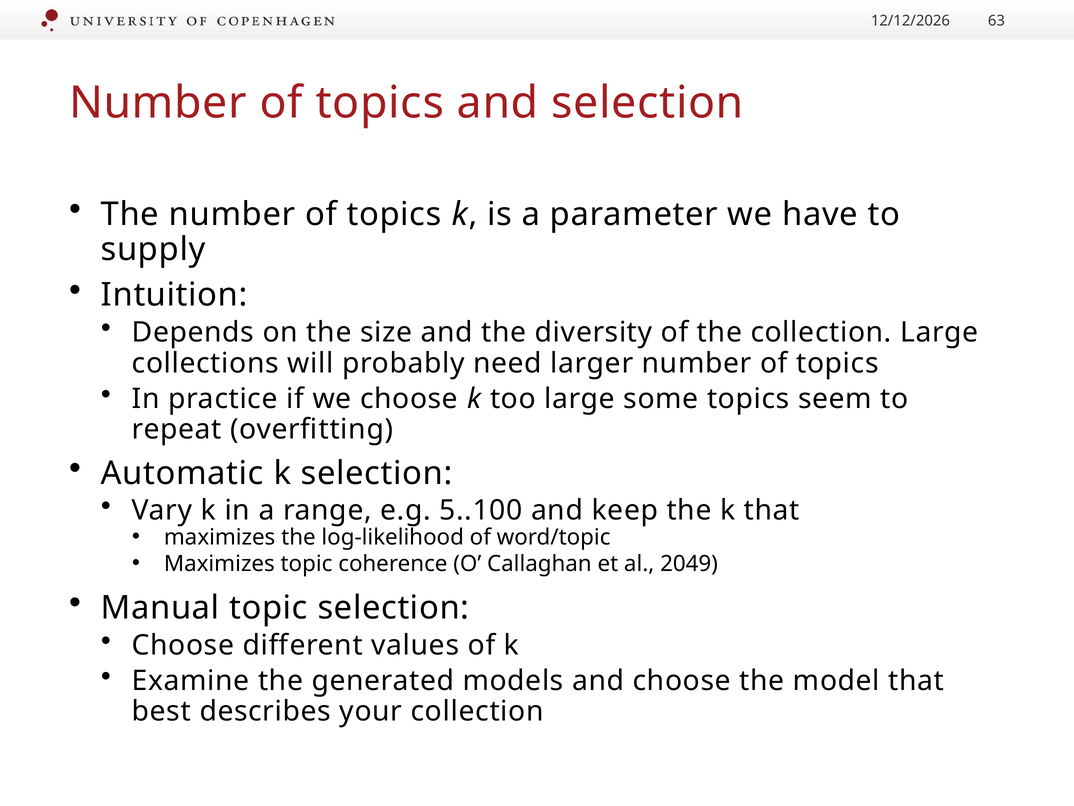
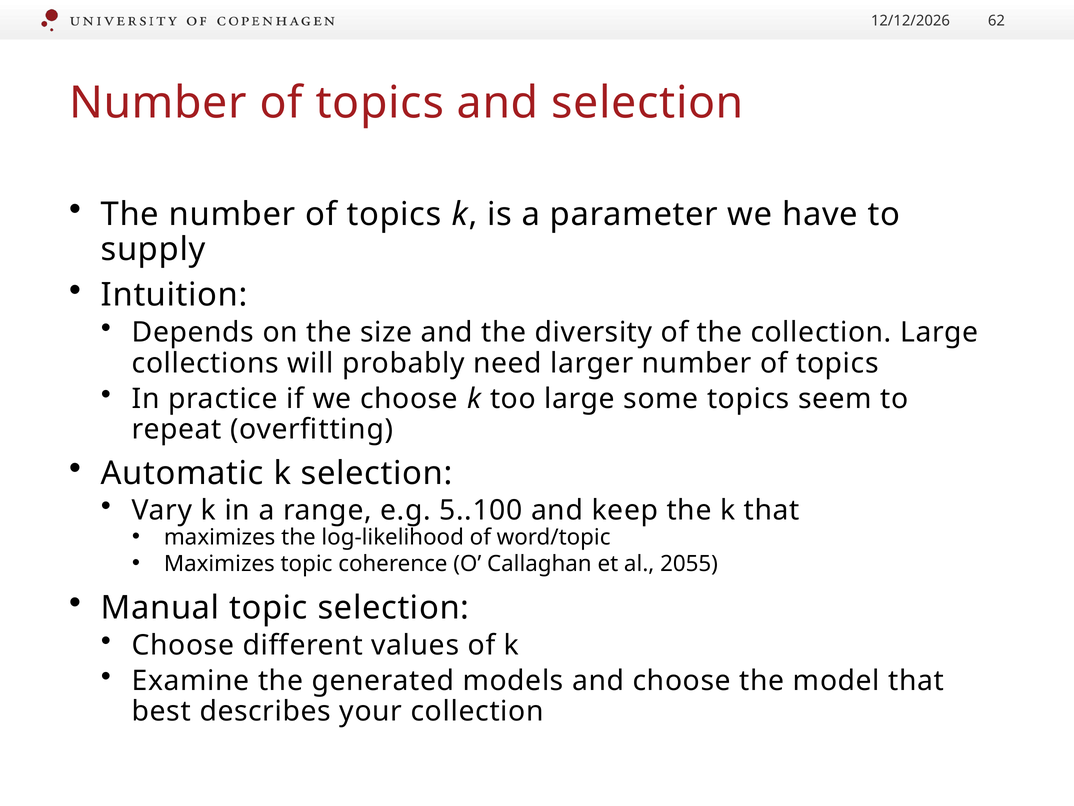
63: 63 -> 62 (997, 21)
2049: 2049 -> 2055 (689, 564)
